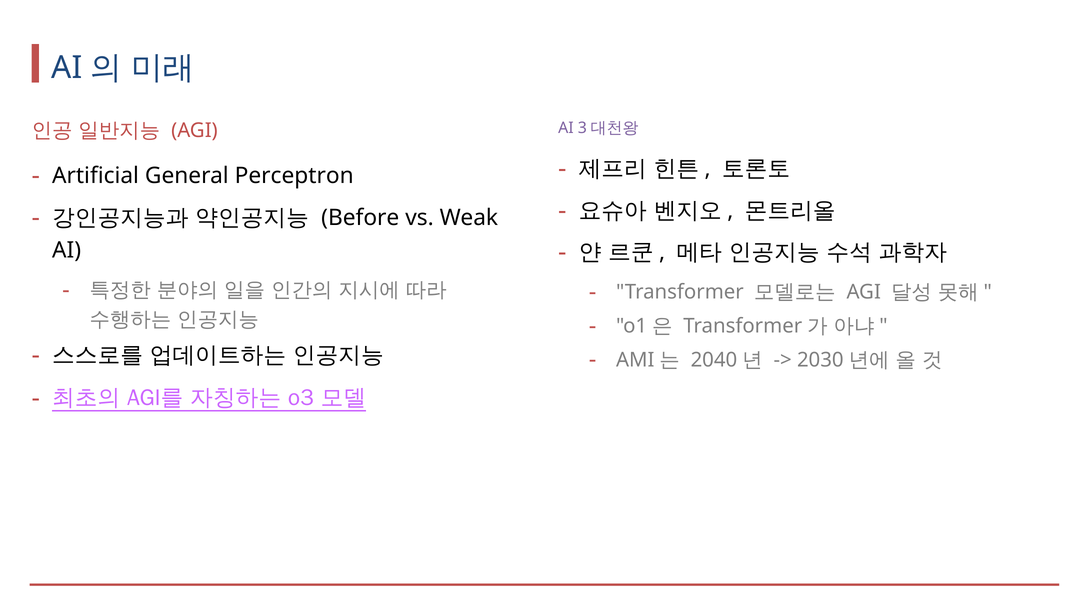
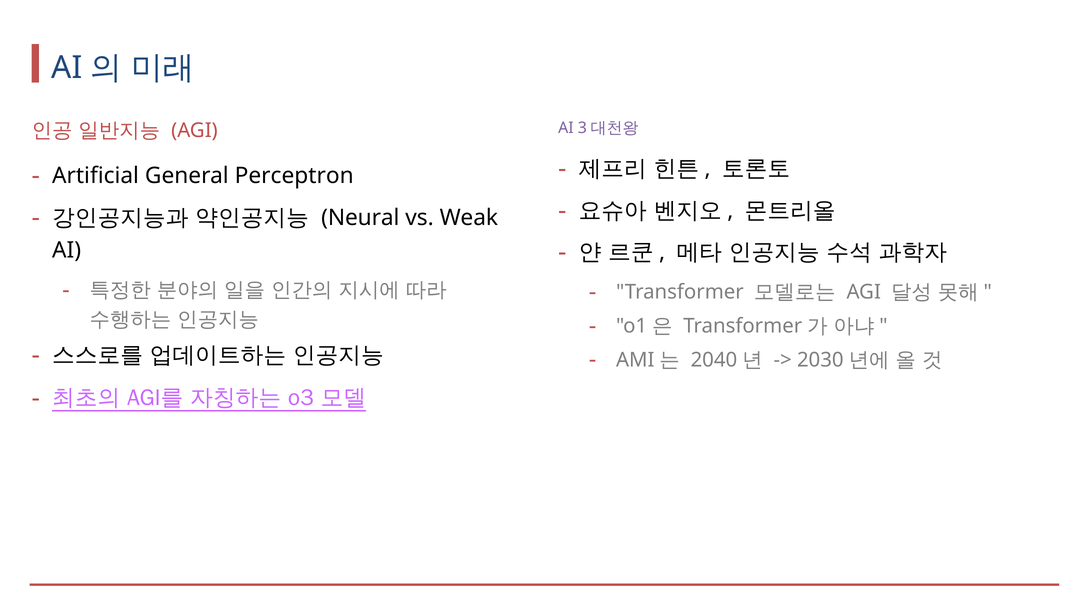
Before: Before -> Neural (360, 217)
